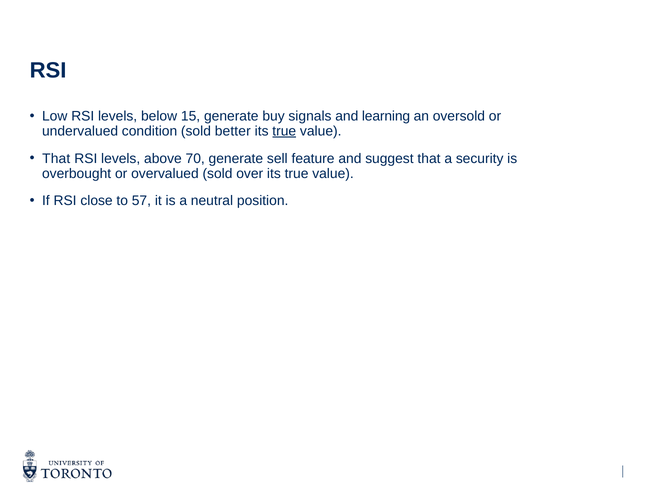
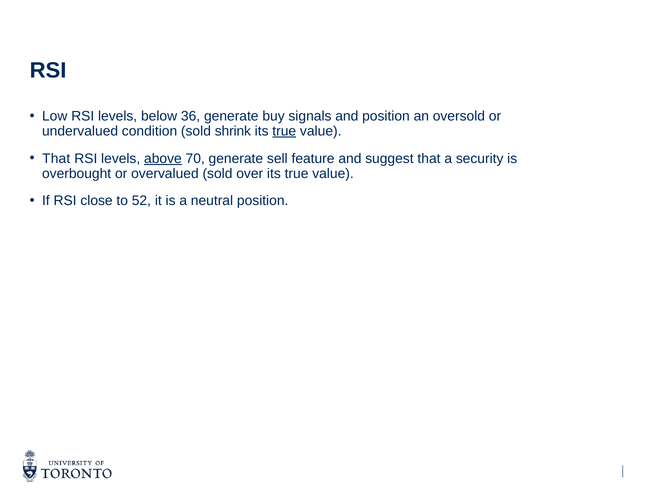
15: 15 -> 36 (191, 116)
and learning: learning -> position (386, 116)
better: better -> shrink (233, 131)
above underline: none -> present (163, 159)
57: 57 -> 52 (141, 201)
